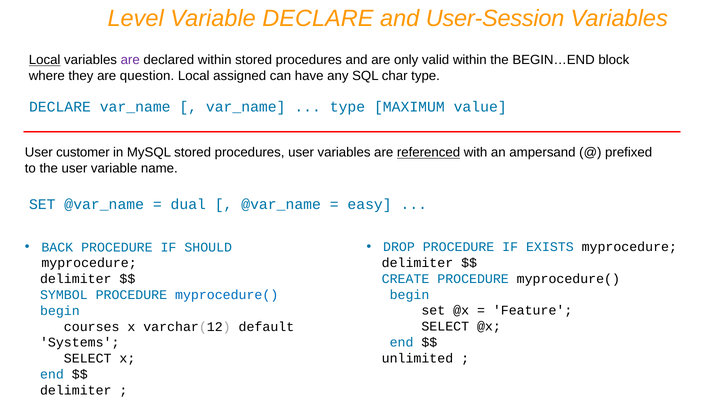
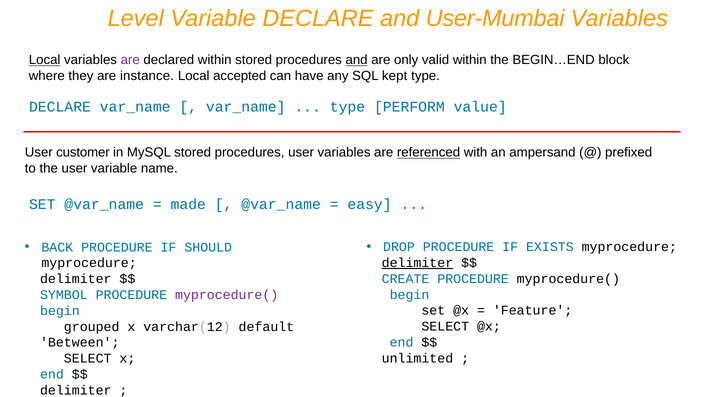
User-Session: User-Session -> User-Mumbai (495, 18)
and underline: none -> present (357, 60)
question: question -> instance (147, 76)
assigned: assigned -> accepted (240, 76)
char: char -> kept (395, 76)
MAXIMUM: MAXIMUM -> PERFORM (409, 107)
dual: dual -> made (188, 205)
delimiter underline: none -> present (417, 263)
myprocedure( colour: blue -> purple (227, 295)
courses: courses -> grouped (92, 327)
Systems: Systems -> Between (80, 343)
